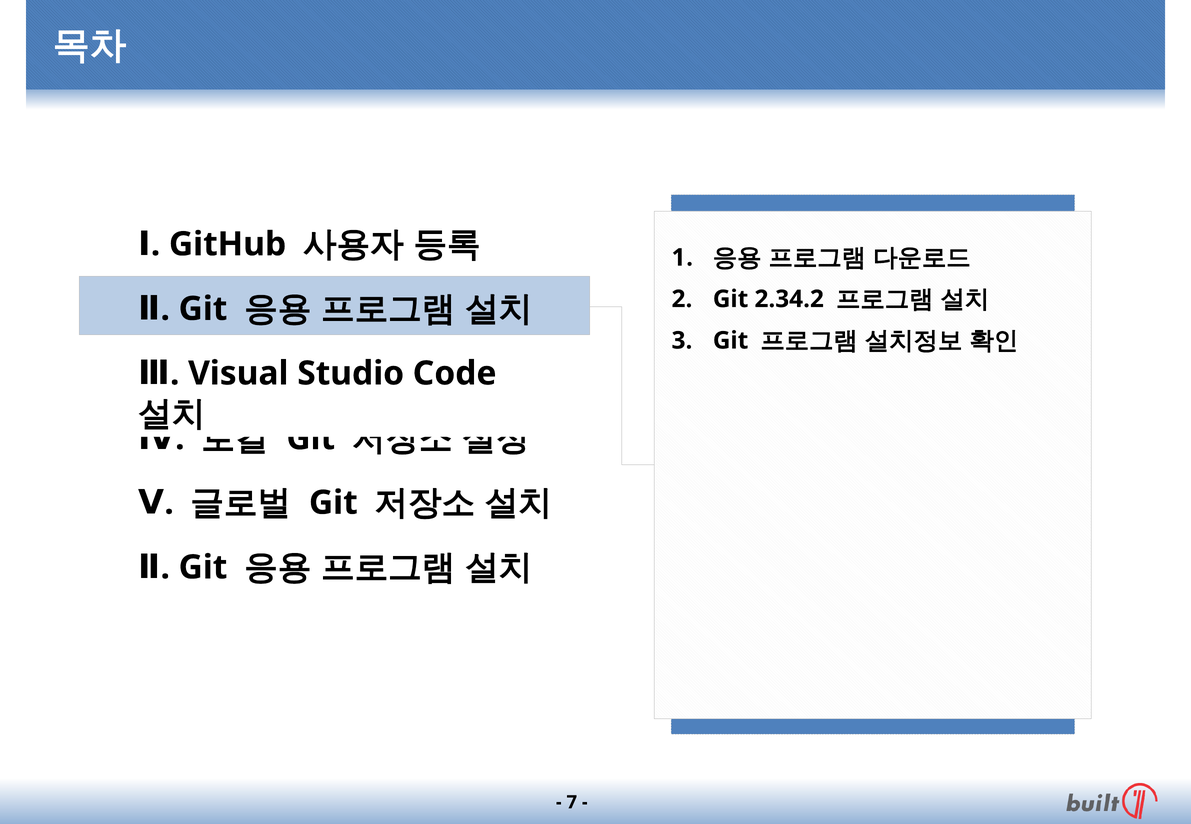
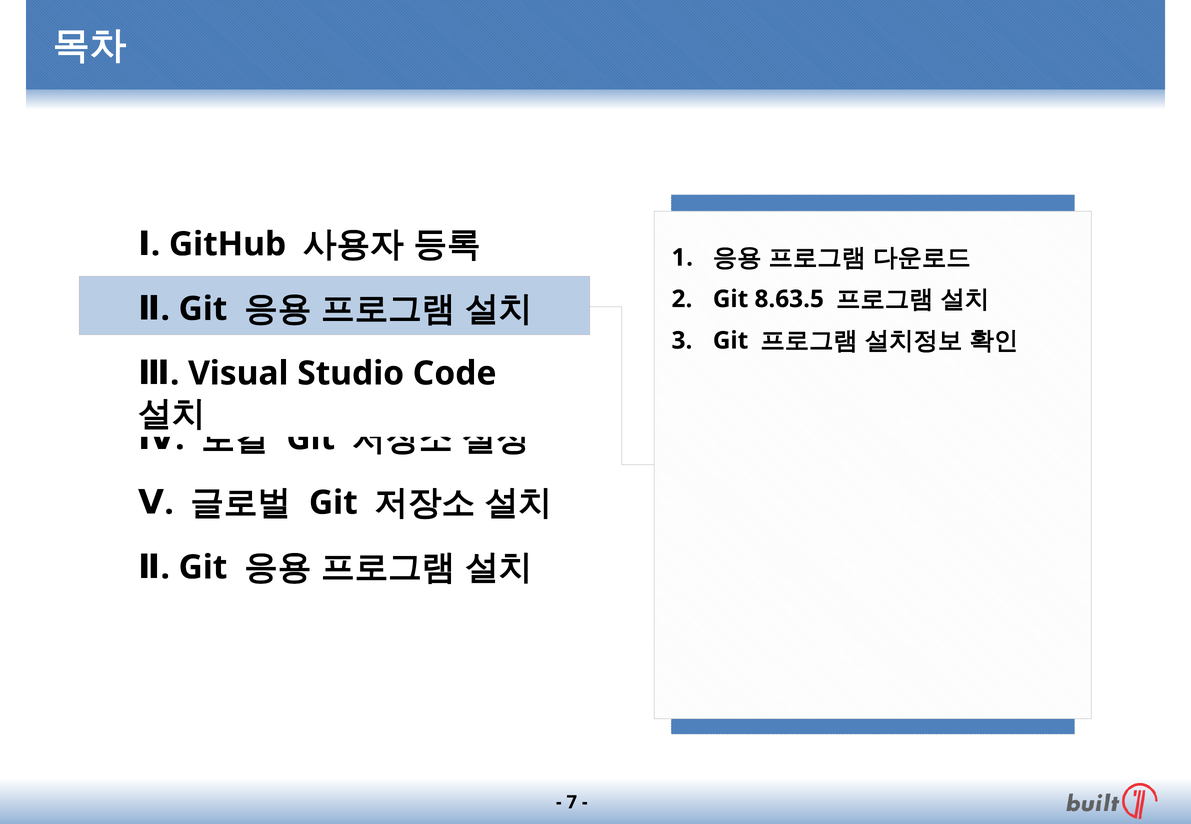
2.34.2: 2.34.2 -> 8.63.5 (789, 299)
